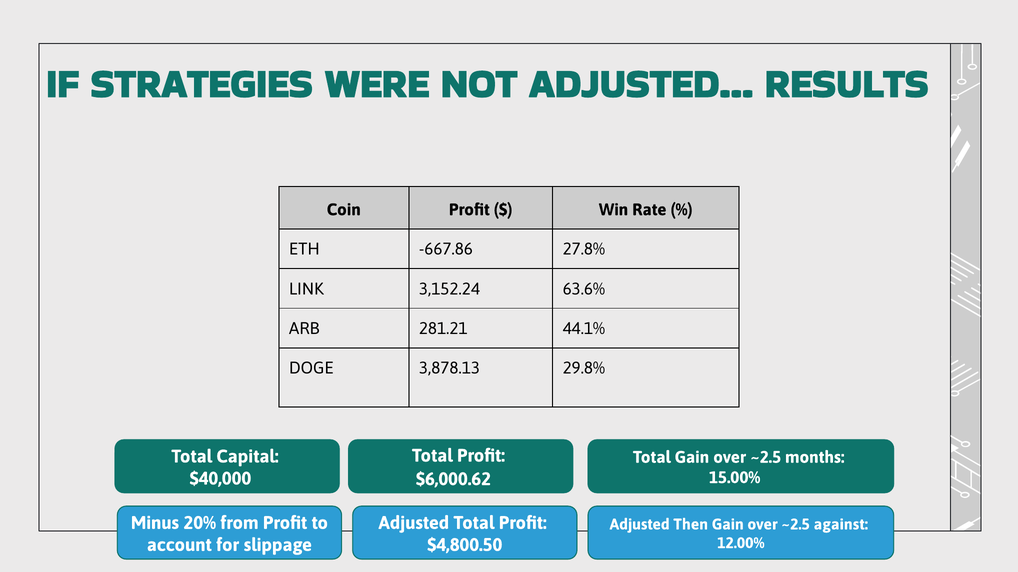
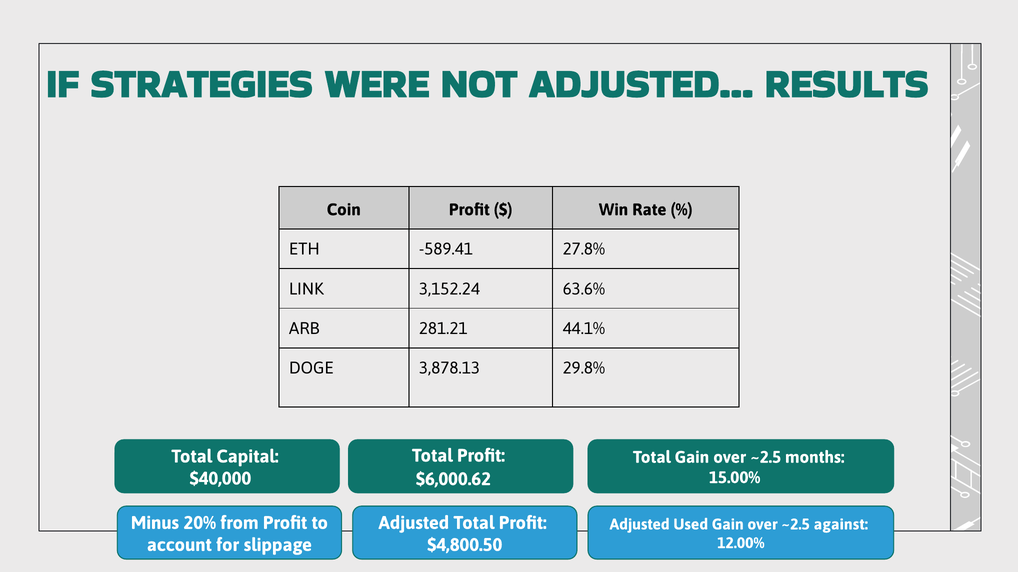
-667.86: -667.86 -> -589.41 (446, 250)
Then: Then -> Used (691, 525)
